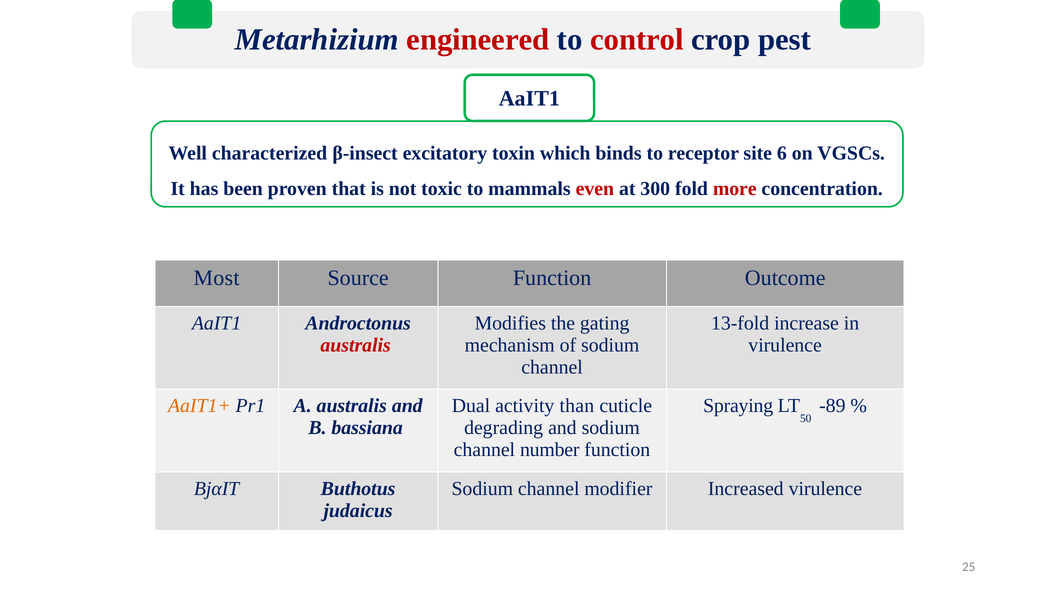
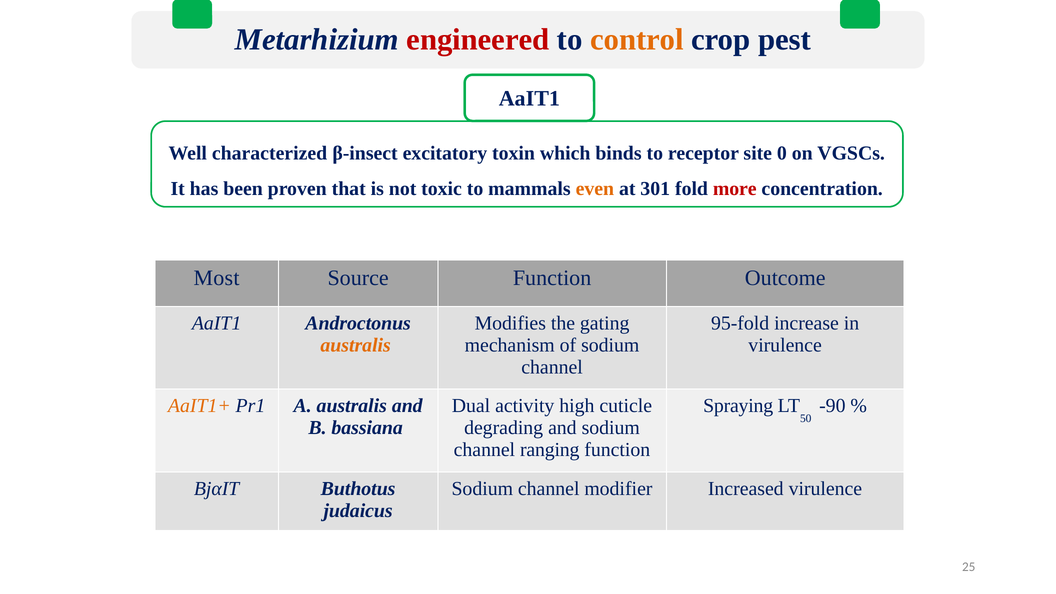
control colour: red -> orange (637, 40)
6: 6 -> 0 (782, 153)
even colour: red -> orange (595, 189)
300: 300 -> 301 (655, 189)
13-fold: 13-fold -> 95-fold (740, 323)
australis colour: red -> orange (356, 345)
than: than -> high (577, 406)
-89: -89 -> -90 (832, 406)
number: number -> ranging (550, 450)
